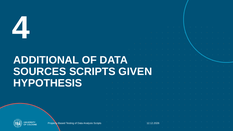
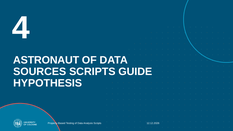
ADDITIONAL: ADDITIONAL -> ASTRONAUT (46, 60)
GIVEN: GIVEN -> GUIDE (135, 72)
